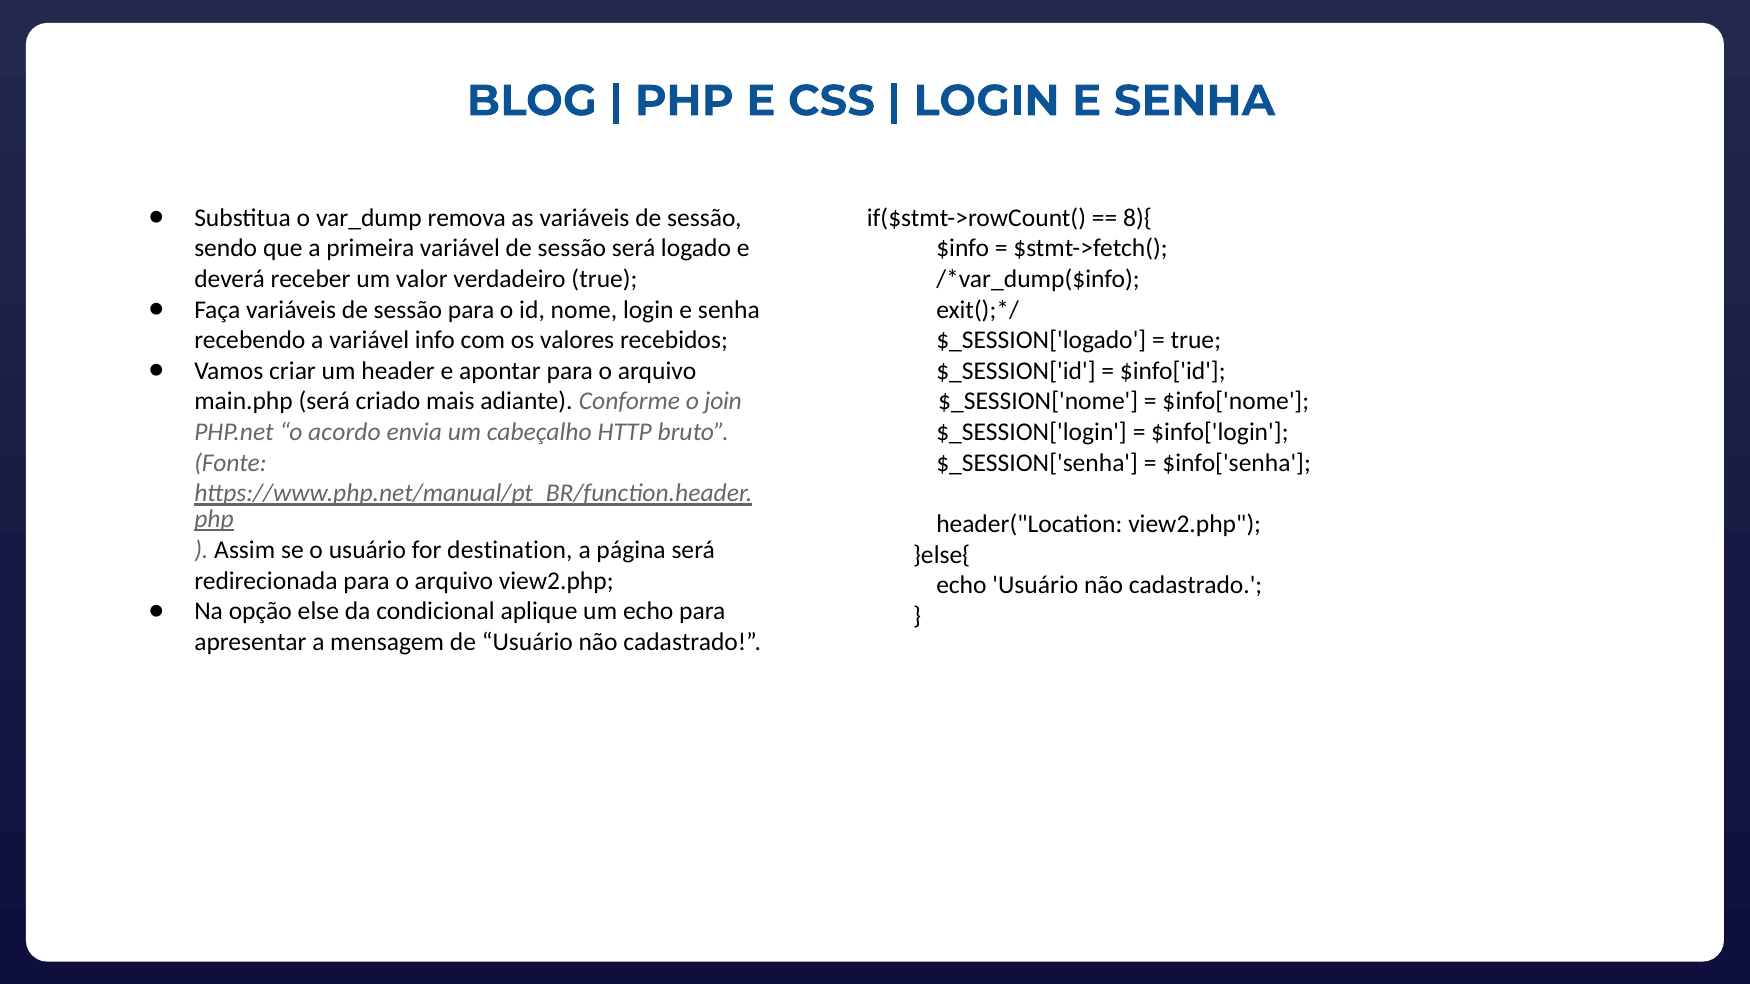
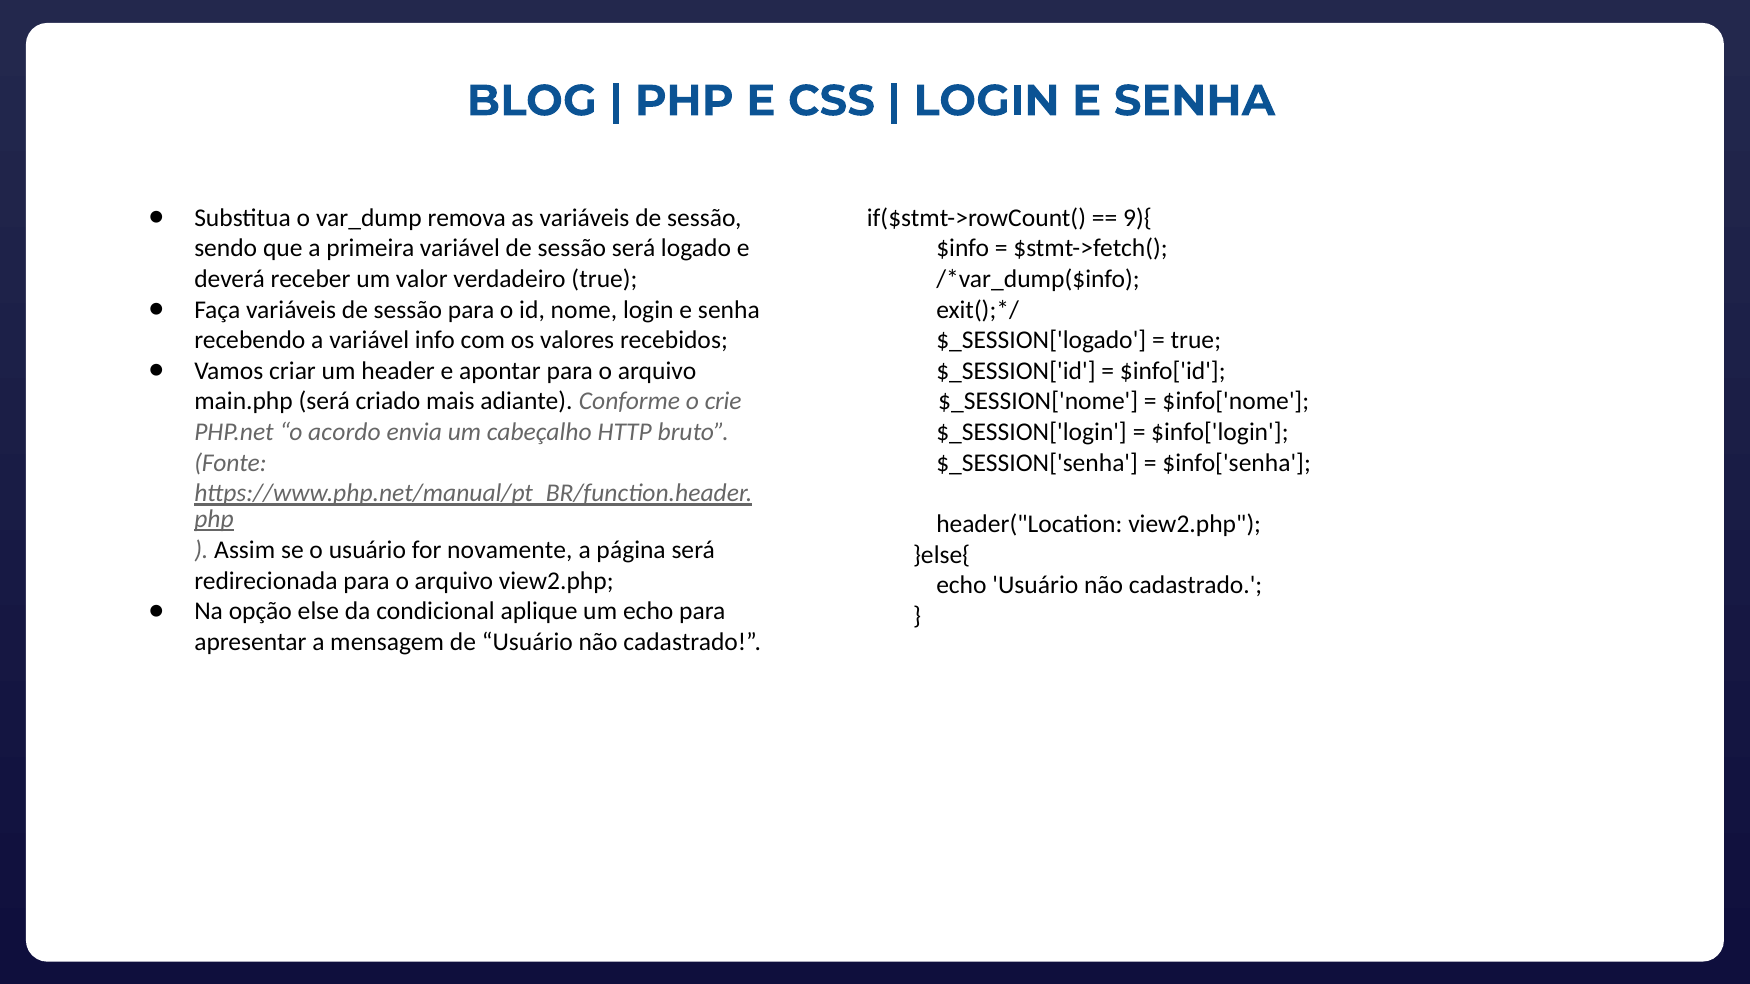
8){: 8){ -> 9){ (1137, 218)
join: join -> crie (723, 402)
destination: destination -> novamente (510, 550)
